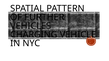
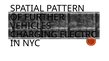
VEHICLE: VEHICLE -> ELECTRC (78, 35)
